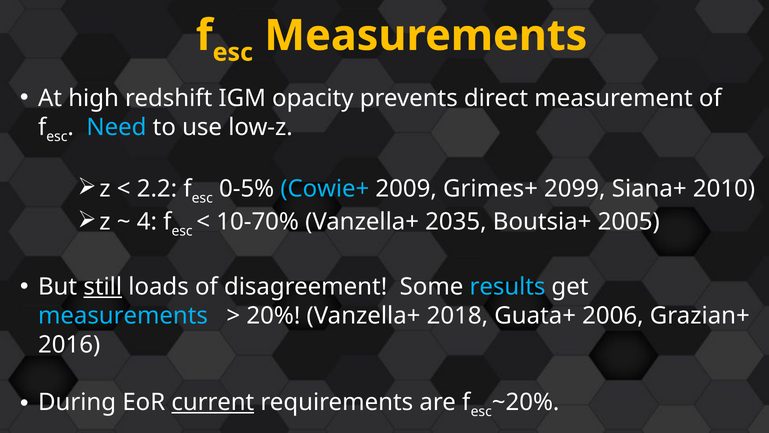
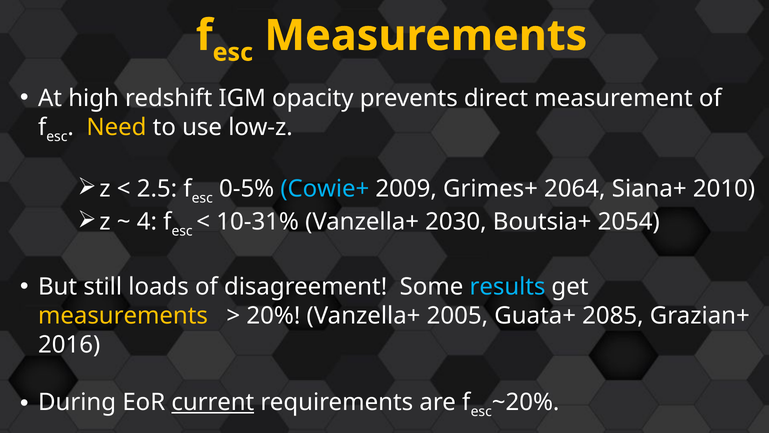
Need colour: light blue -> yellow (116, 127)
2.2: 2.2 -> 2.5 (157, 189)
2099: 2099 -> 2064 (575, 189)
10-70%: 10-70% -> 10-31% (258, 221)
2035: 2035 -> 2030 (456, 221)
2005: 2005 -> 2054 (629, 221)
still underline: present -> none (103, 287)
measurements colour: light blue -> yellow (123, 315)
2018: 2018 -> 2005 (457, 315)
2006: 2006 -> 2085 (613, 315)
